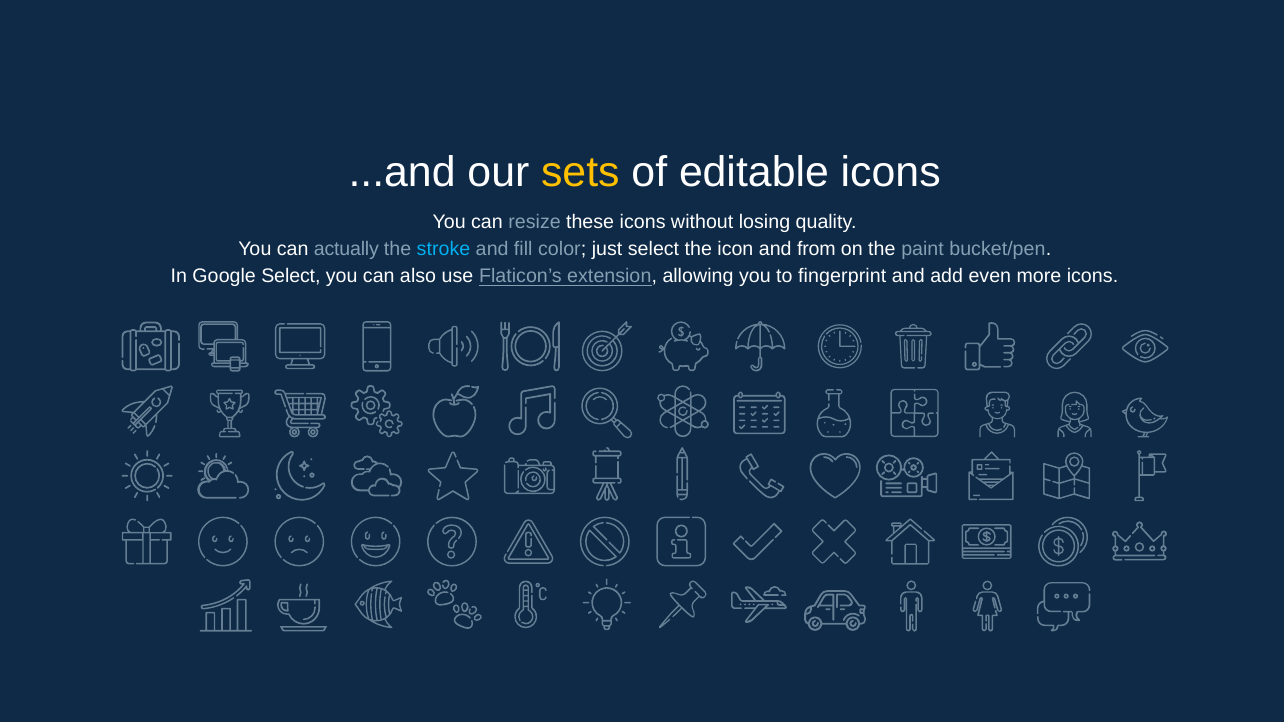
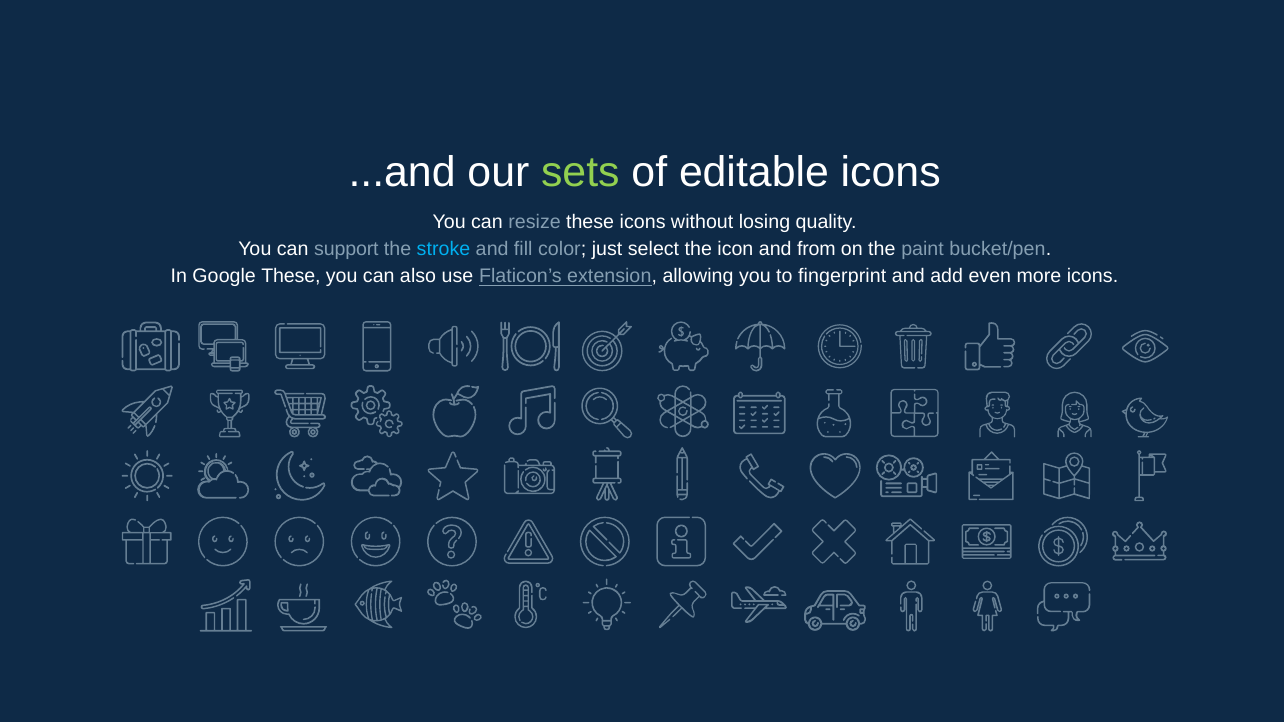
sets colour: yellow -> light green (580, 173)
actually: actually -> support (346, 250)
Google Select: Select -> These (291, 277)
